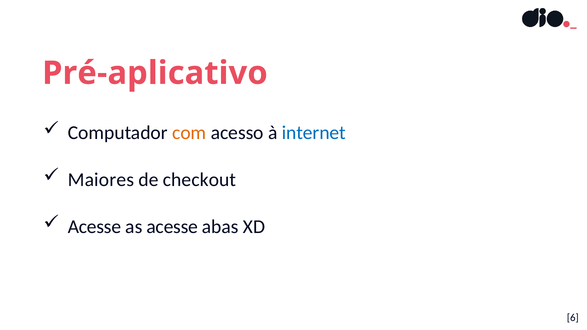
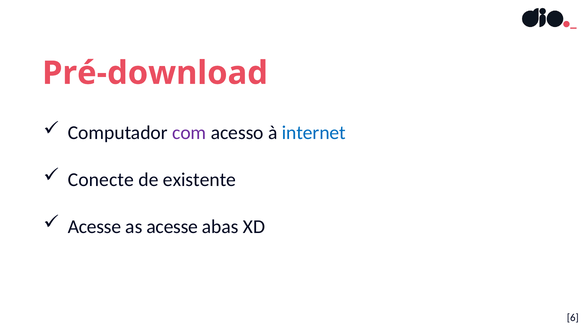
Pré-aplicativo: Pré-aplicativo -> Pré-download (155, 73)
com colour: orange -> purple (189, 133)
Maiores: Maiores -> Conecte (101, 180)
checkout: checkout -> existente (200, 180)
